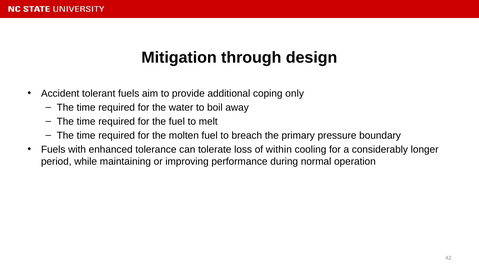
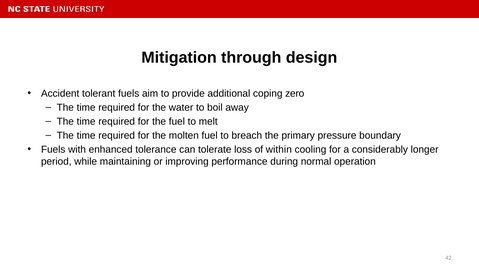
only: only -> zero (295, 93)
